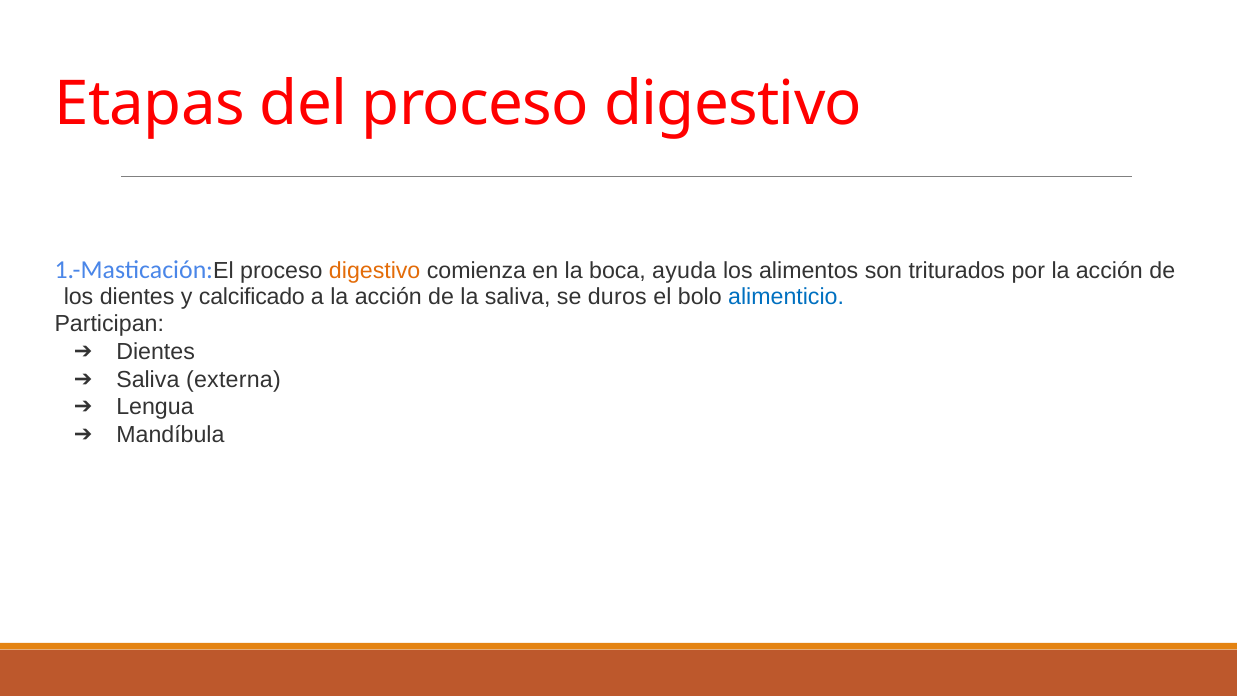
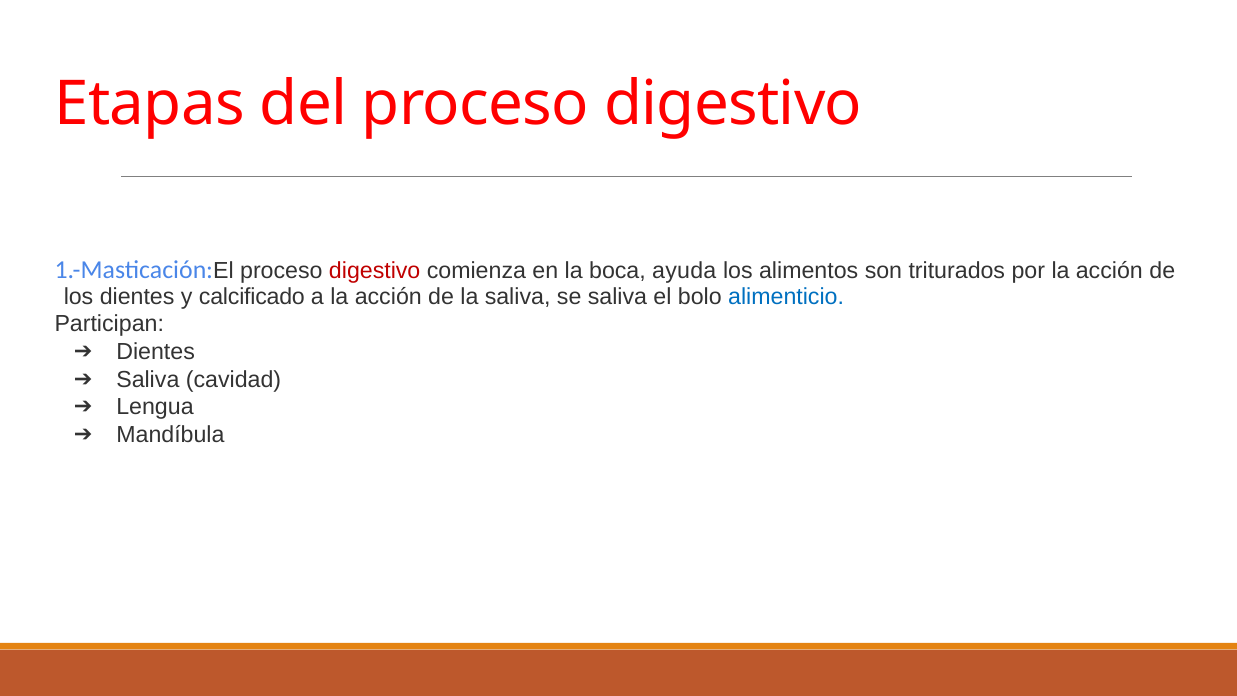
digestivo colour: orange -> red (375, 271)
se duros: duros -> saliva (617, 297)
externa: externa -> cavidad (234, 380)
